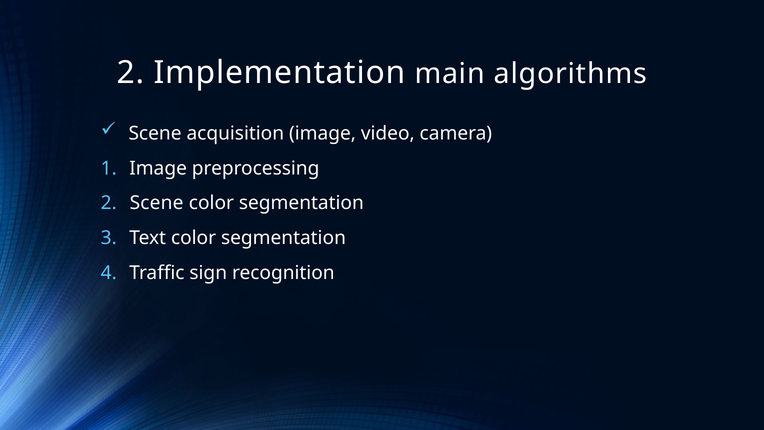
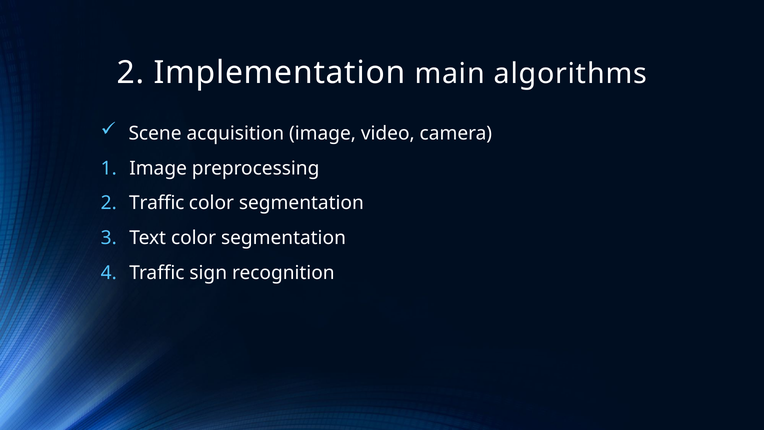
2 Scene: Scene -> Traffic (157, 203)
